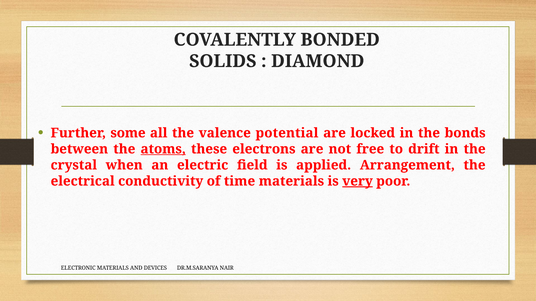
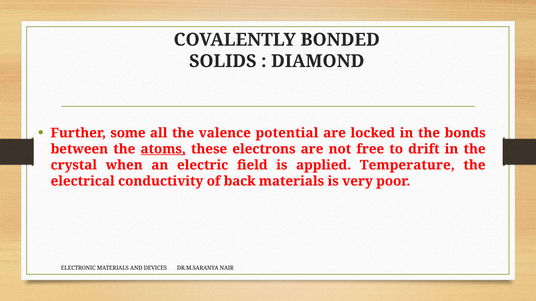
Arrangement: Arrangement -> Temperature (407, 165)
time: time -> back (240, 181)
very underline: present -> none (357, 181)
